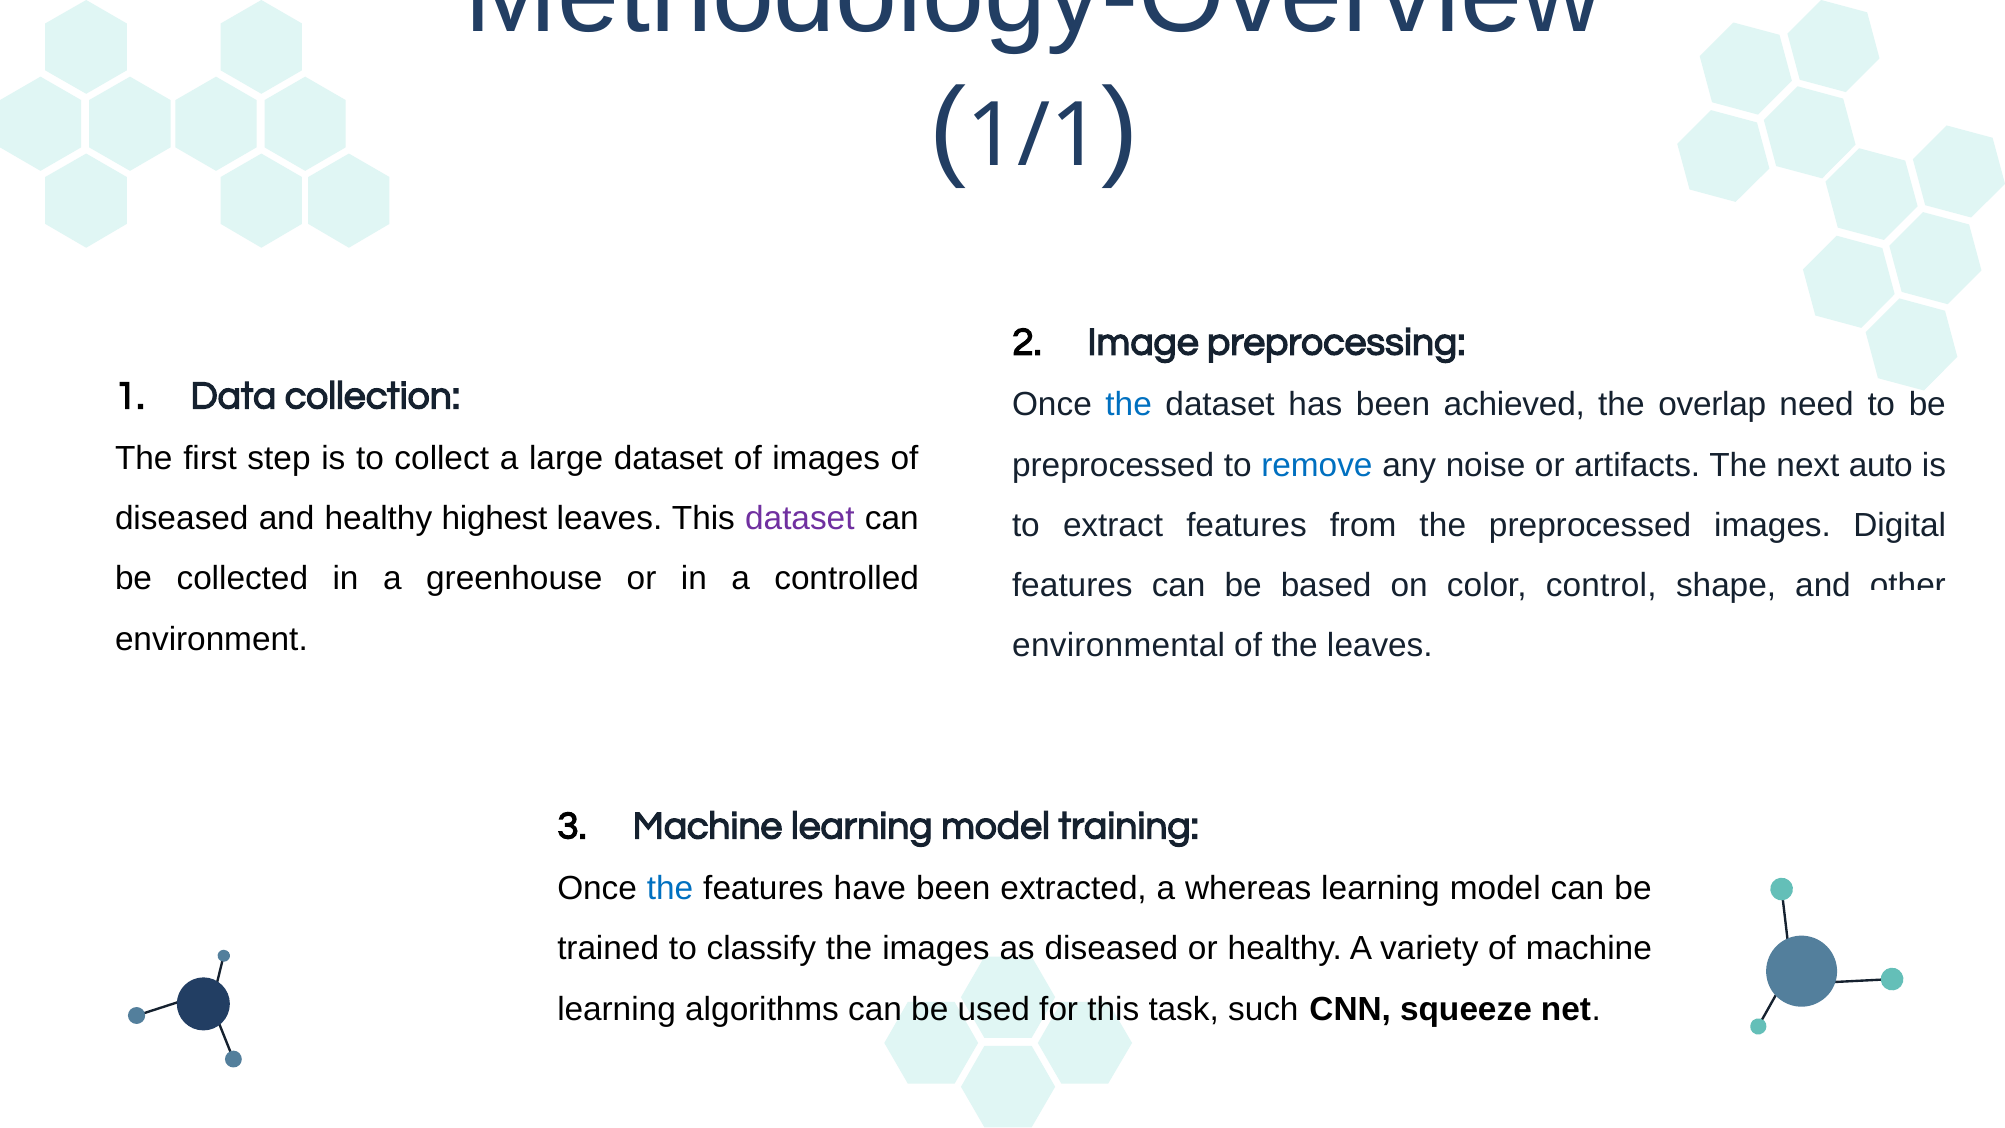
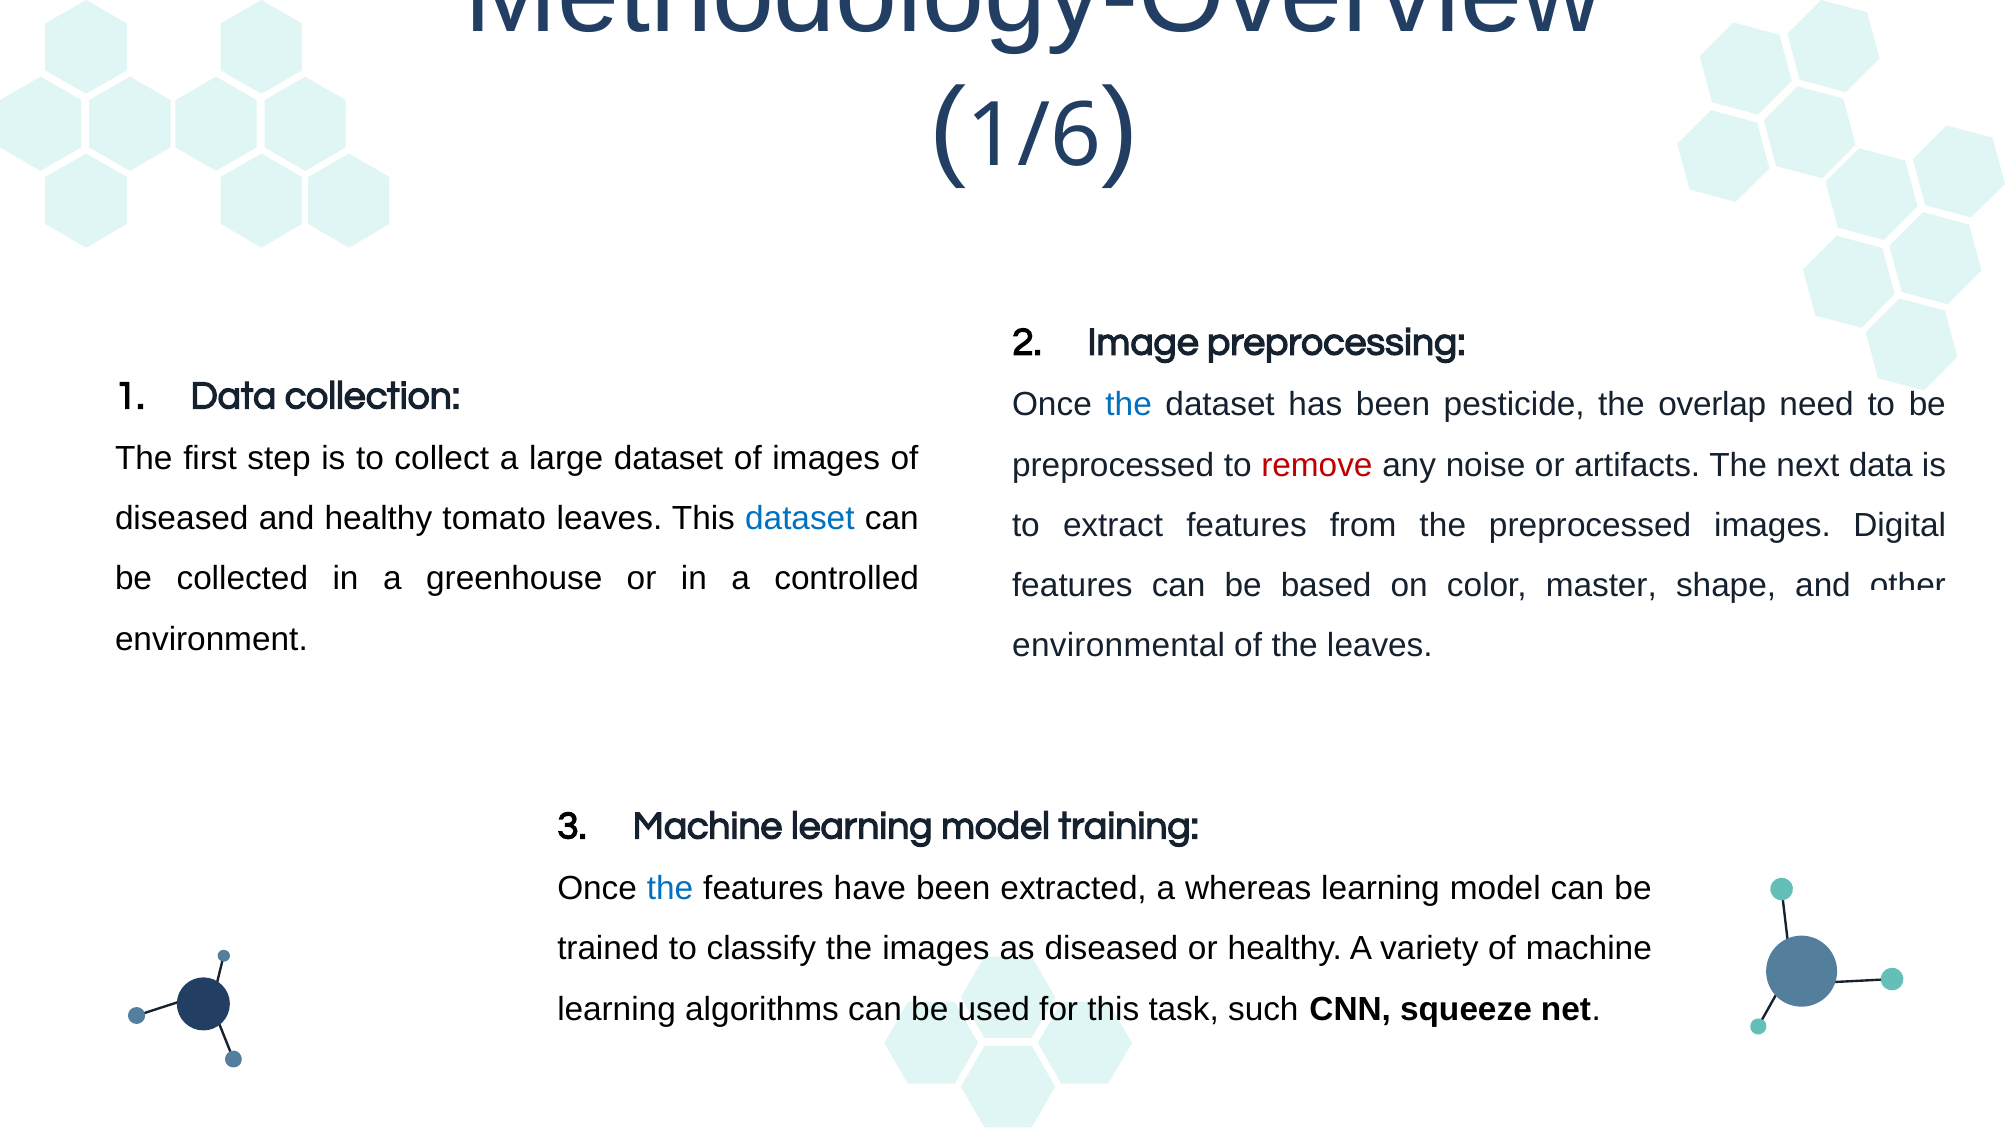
1/1: 1/1 -> 1/6 (1034, 136)
achieved: achieved -> pesticide (1514, 405)
remove colour: blue -> red (1317, 465)
next auto: auto -> data (1881, 465)
highest: highest -> tomato (494, 519)
dataset colour: purple -> blue (800, 519)
control: control -> master (1601, 585)
